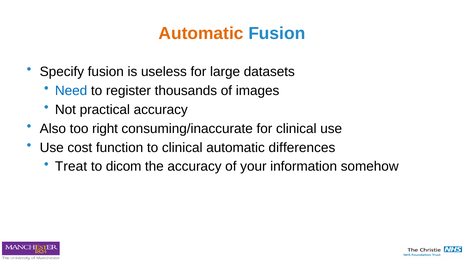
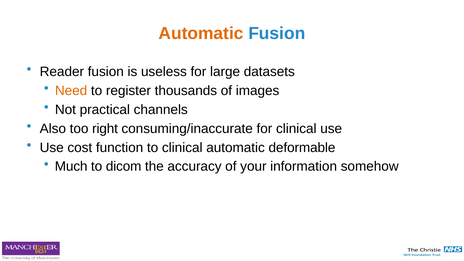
Specify: Specify -> Reader (62, 72)
Need colour: blue -> orange (71, 91)
practical accuracy: accuracy -> channels (161, 110)
differences: differences -> deformable (302, 148)
Treat: Treat -> Much (71, 167)
